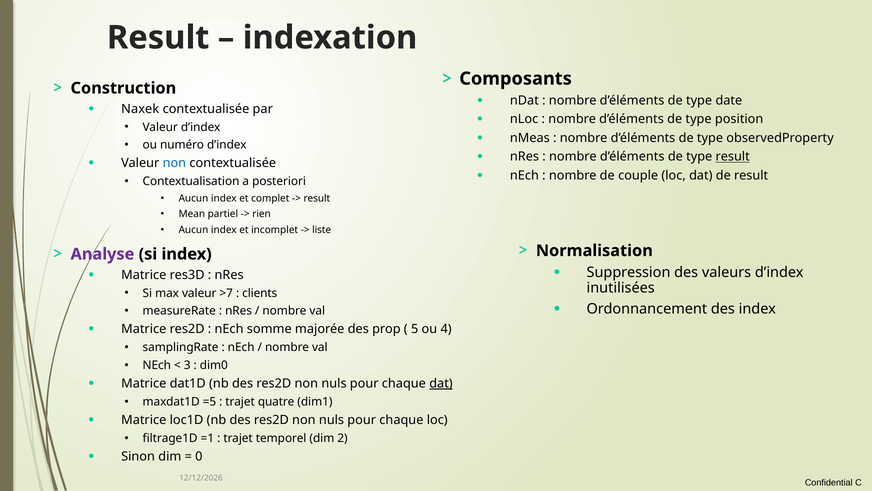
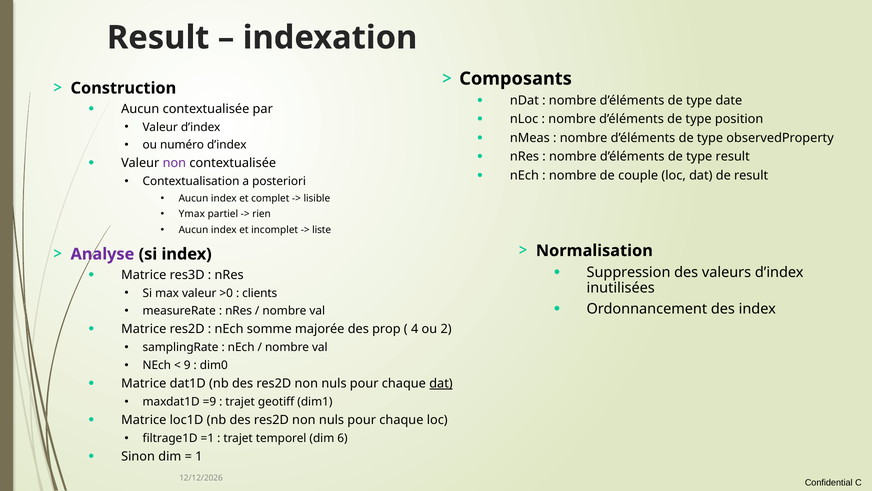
Naxek: Naxek -> Aucun (140, 109)
result underline: present -> none (733, 157)
non colour: blue -> purple (174, 163)
result: result -> lisible (317, 198)
Mean: Mean -> Ymax (192, 214)
>7: >7 -> >0 (226, 293)
5: 5 -> 4 (415, 329)
4: 4 -> 2 (446, 329)
3: 3 -> 9 (187, 365)
=5: =5 -> =9 (209, 401)
quatre: quatre -> geotiff (276, 401)
2: 2 -> 6 (342, 438)
0: 0 -> 1 (199, 456)
